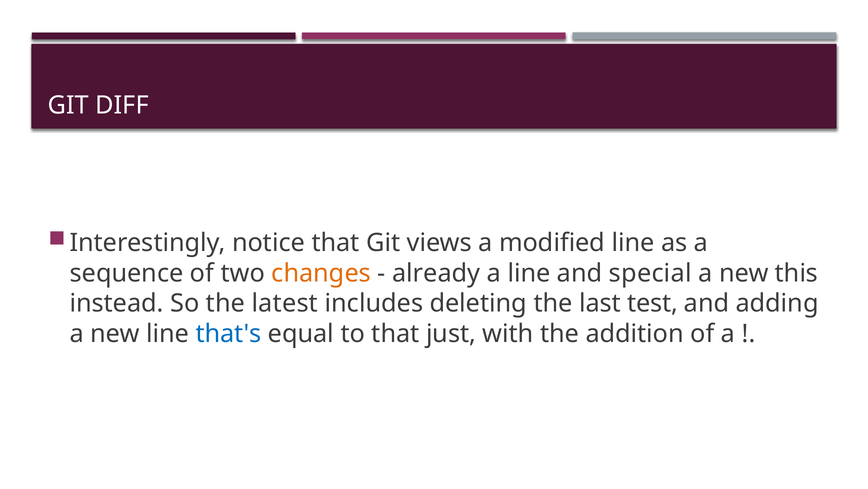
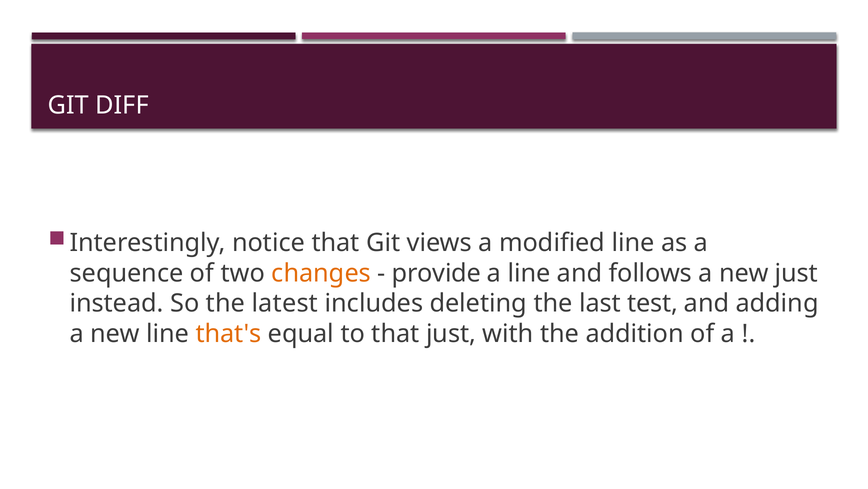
already: already -> provide (436, 273)
special: special -> follows (650, 273)
new this: this -> just (797, 273)
that's colour: blue -> orange (228, 333)
